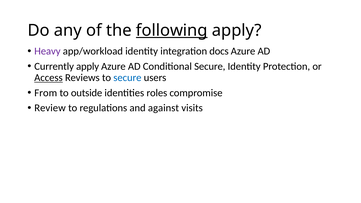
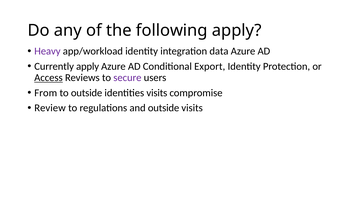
following underline: present -> none (172, 30)
docs: docs -> data (219, 51)
Conditional Secure: Secure -> Export (210, 66)
secure colour: blue -> purple (127, 78)
identities roles: roles -> visits (157, 93)
and against: against -> outside (164, 108)
